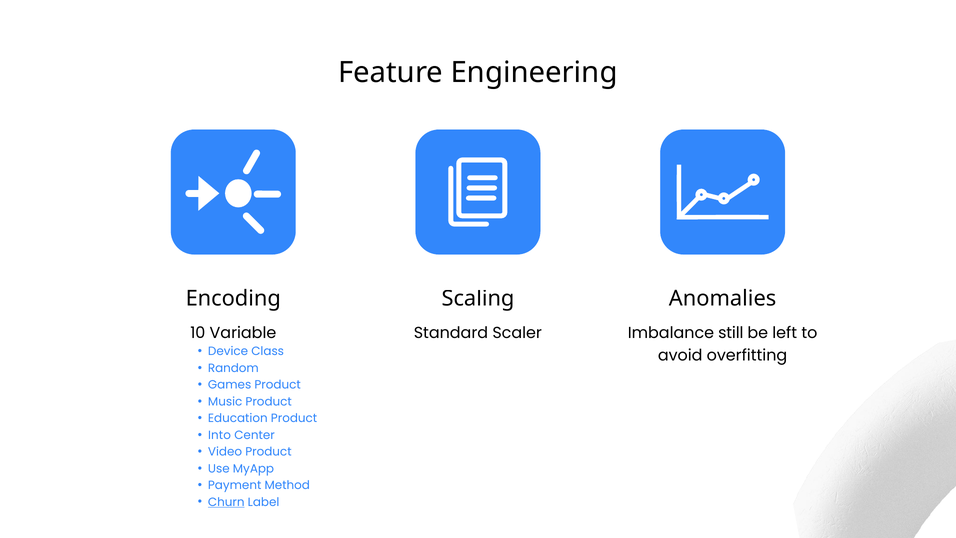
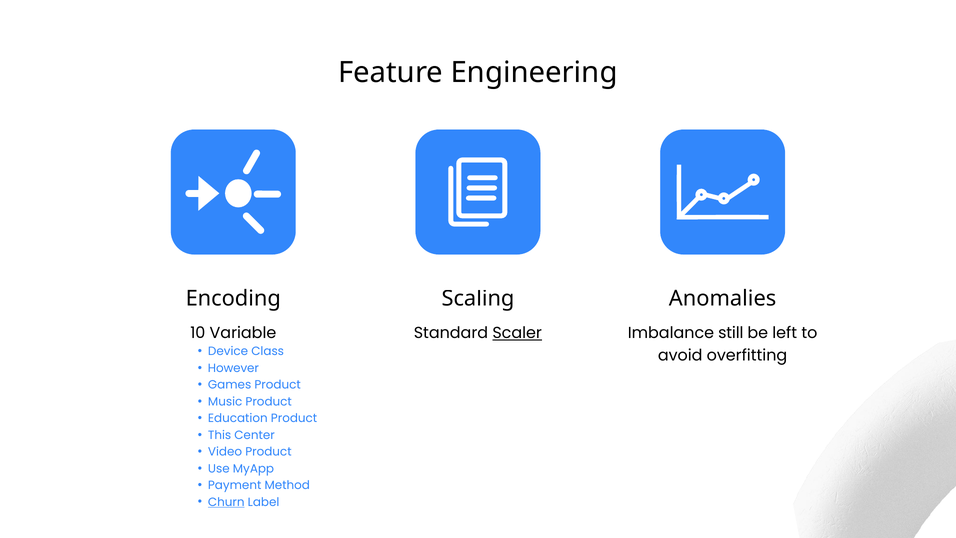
Scaler underline: none -> present (517, 333)
Random: Random -> However (233, 368)
Into: Into -> This (220, 435)
